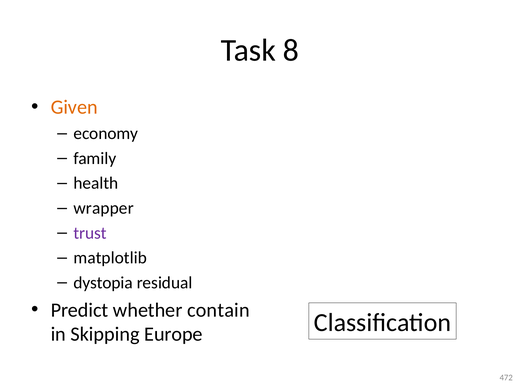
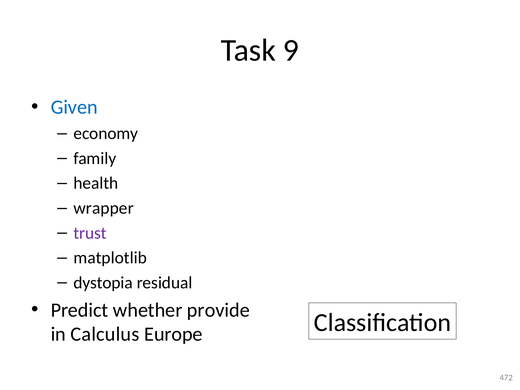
8: 8 -> 9 (291, 50)
Given colour: orange -> blue (74, 107)
contain: contain -> provide (218, 310)
Skipping: Skipping -> Calculus (105, 334)
